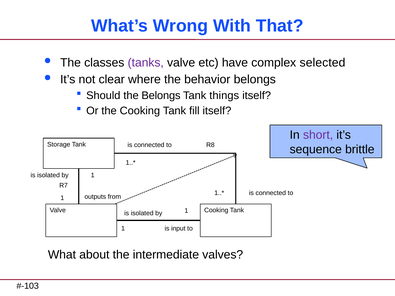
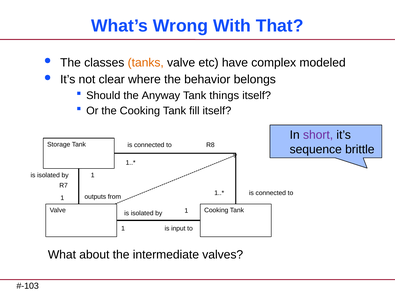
tanks colour: purple -> orange (146, 63)
selected: selected -> modeled (323, 63)
the Belongs: Belongs -> Anyway (161, 95)
